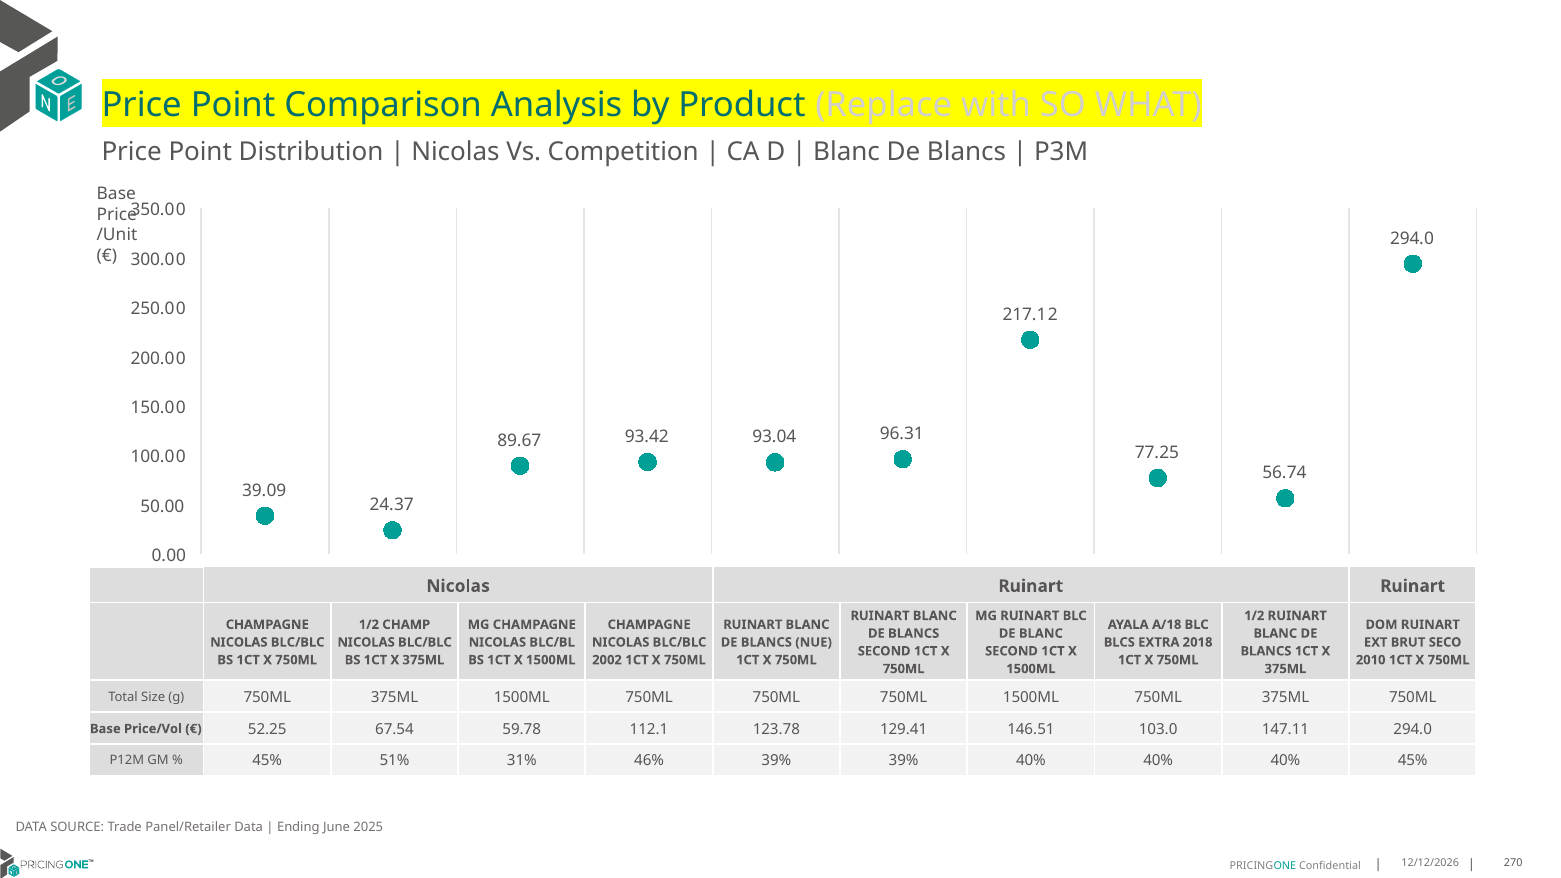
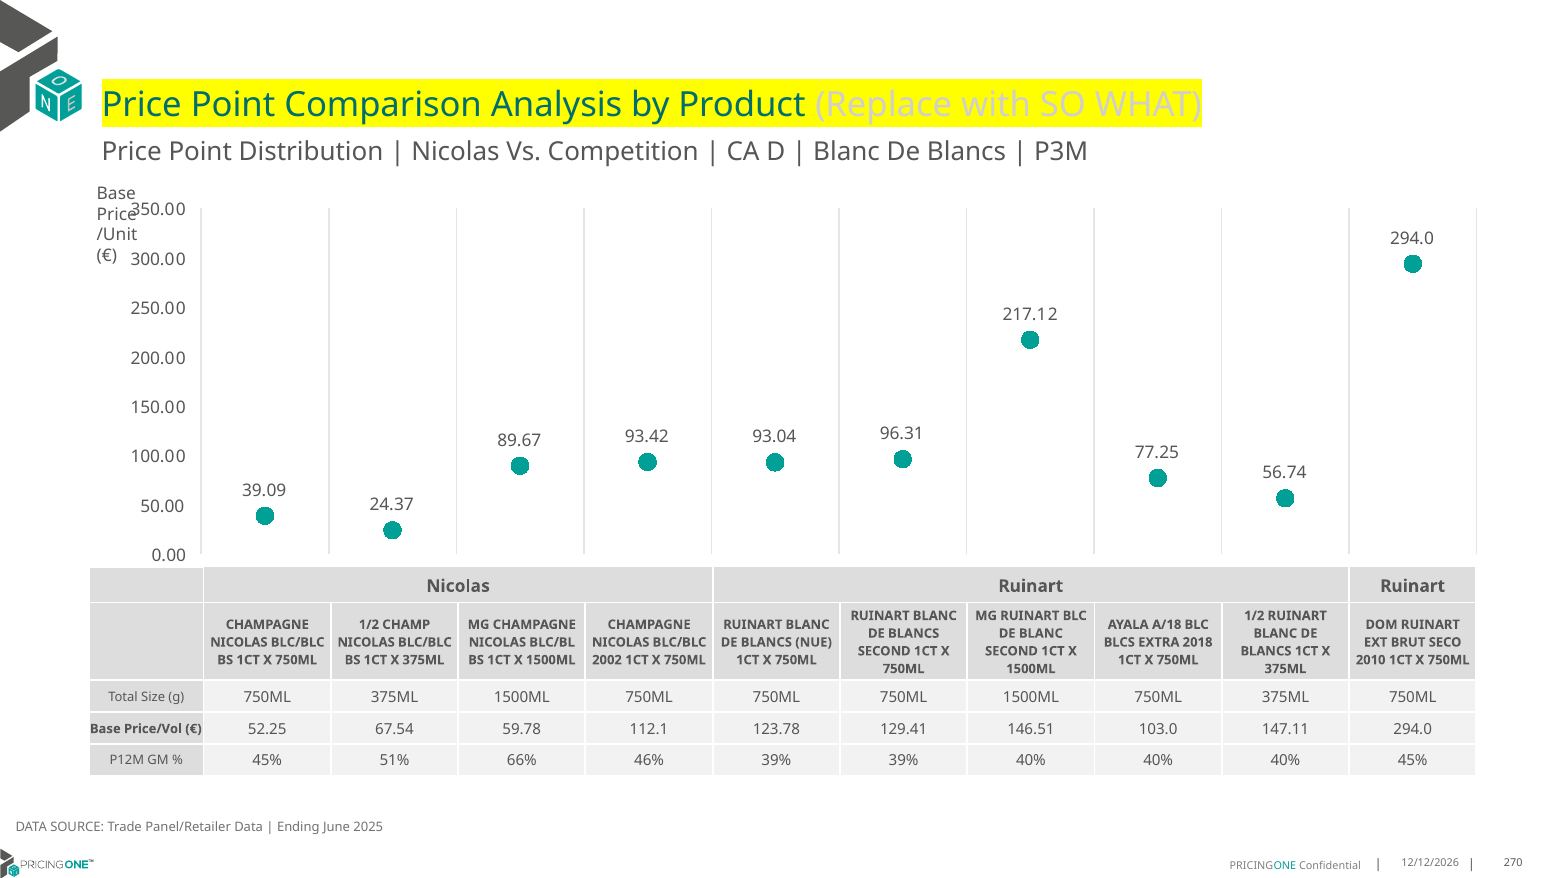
31%: 31% -> 66% (522, 761)
